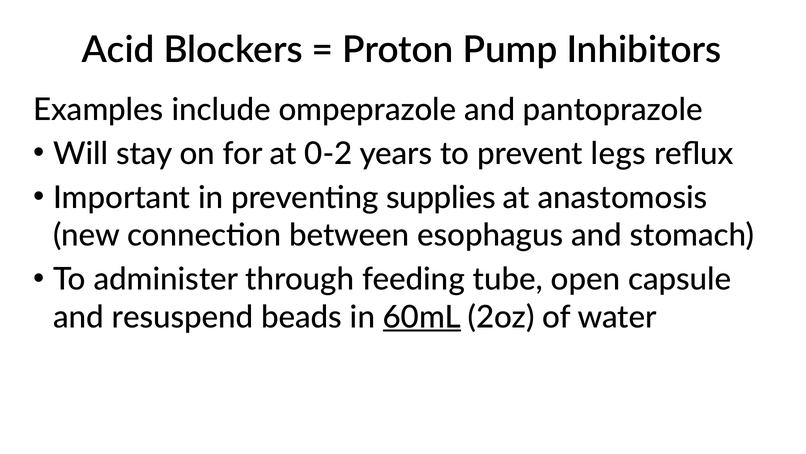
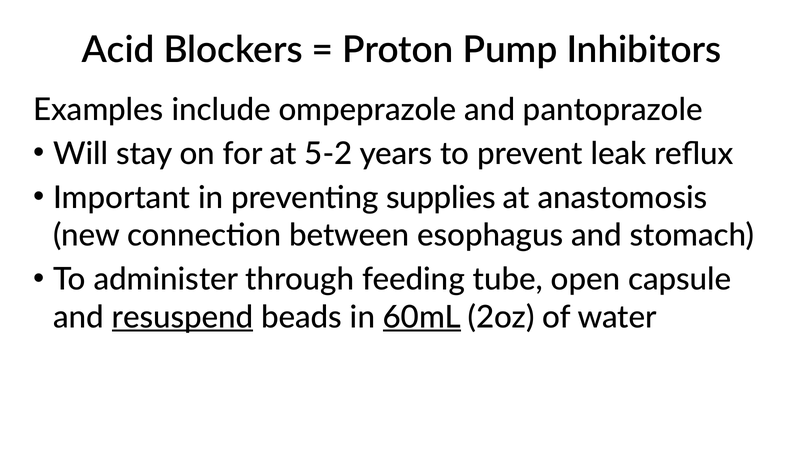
0-2: 0-2 -> 5-2 (328, 154)
legs: legs -> leak (619, 154)
resuspend underline: none -> present (183, 317)
